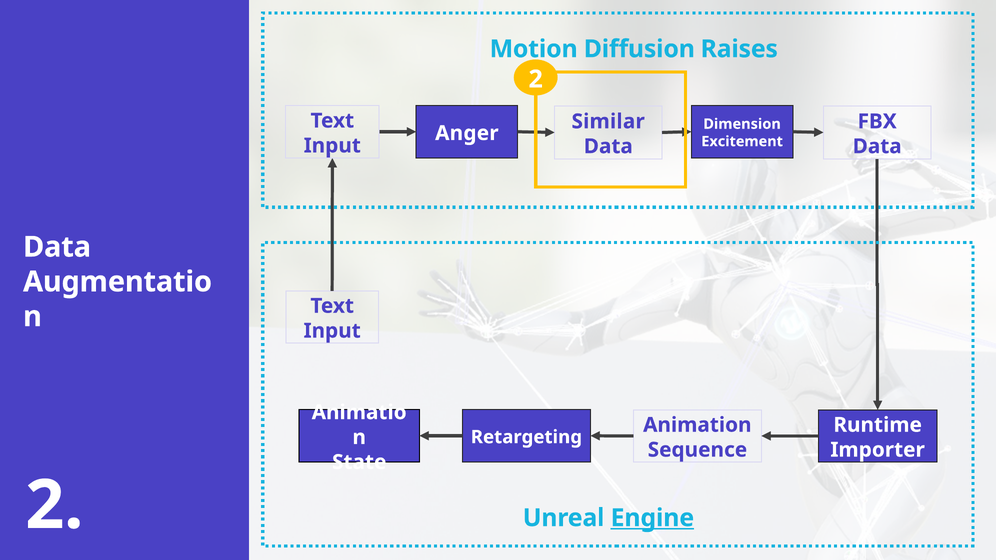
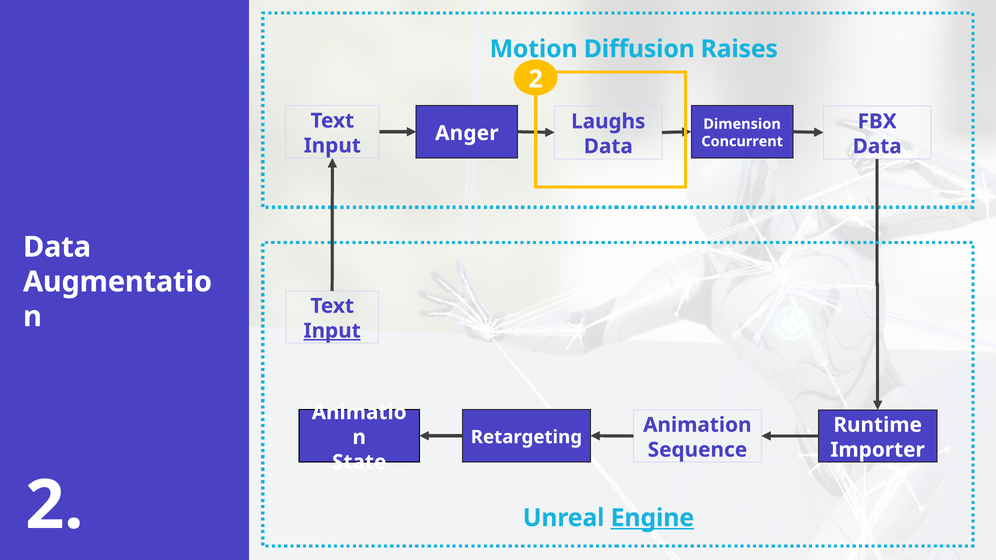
Similar: Similar -> Laughs (608, 122)
Excitement: Excitement -> Concurrent (742, 142)
Input underline: none -> present (332, 331)
